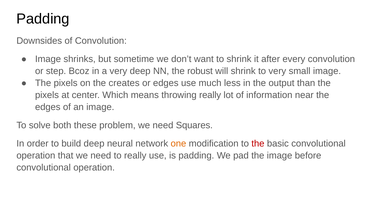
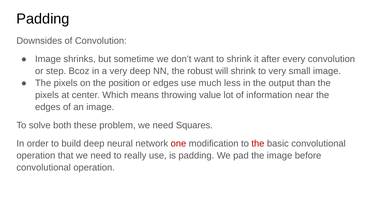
creates: creates -> position (124, 83)
throwing really: really -> value (210, 95)
one colour: orange -> red (178, 143)
